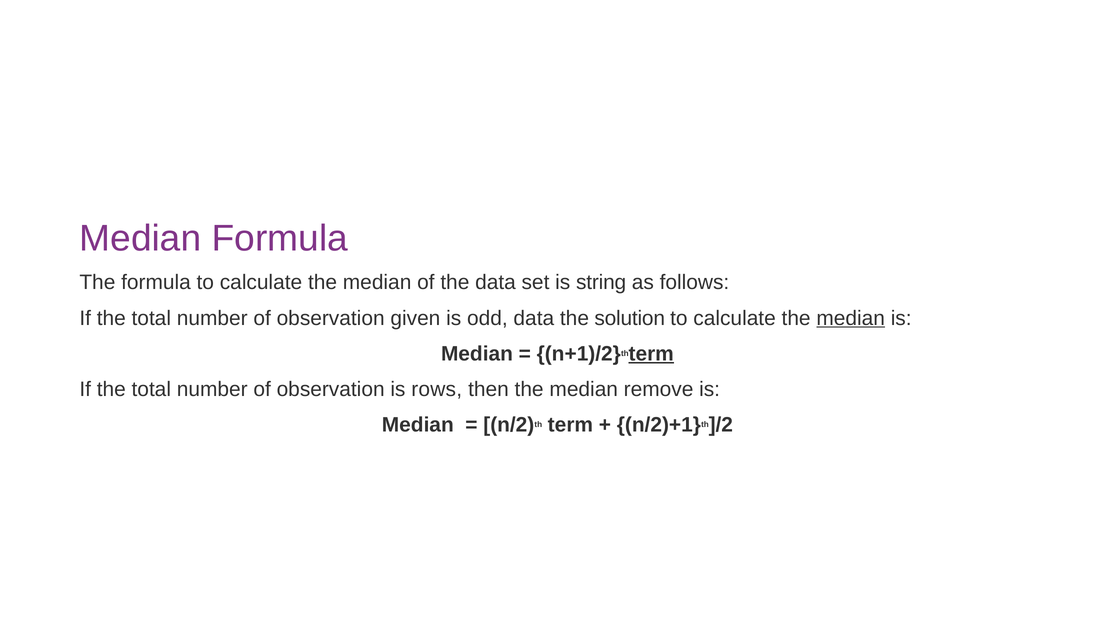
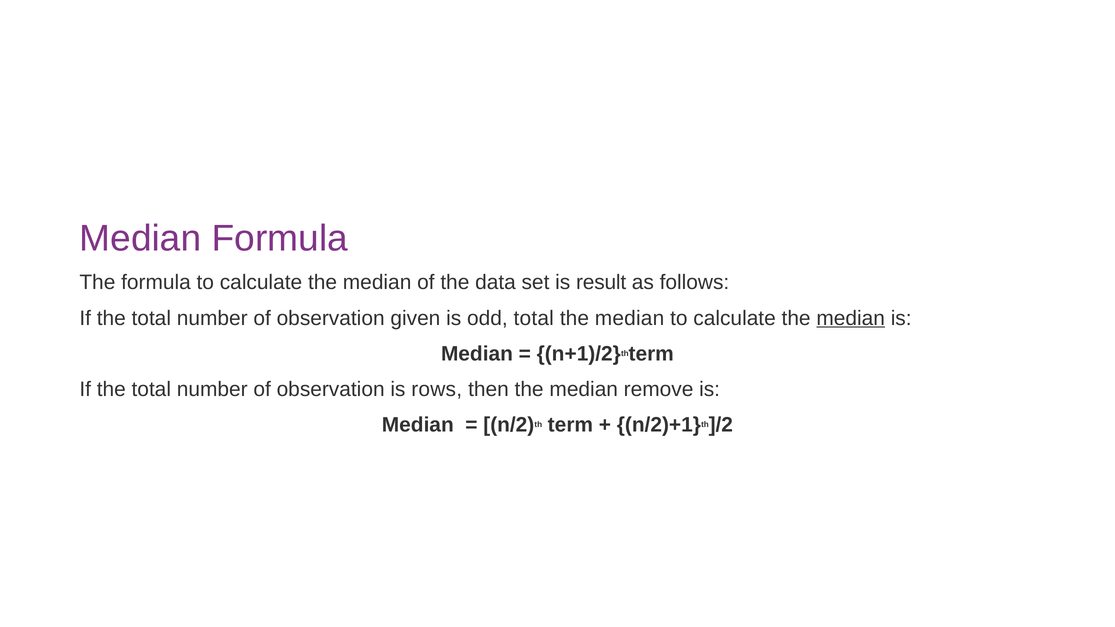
string: string -> result (601, 283)
odd data: data -> total (534, 318)
solution: solution -> median (630, 318)
term underline: present -> none (651, 354)
